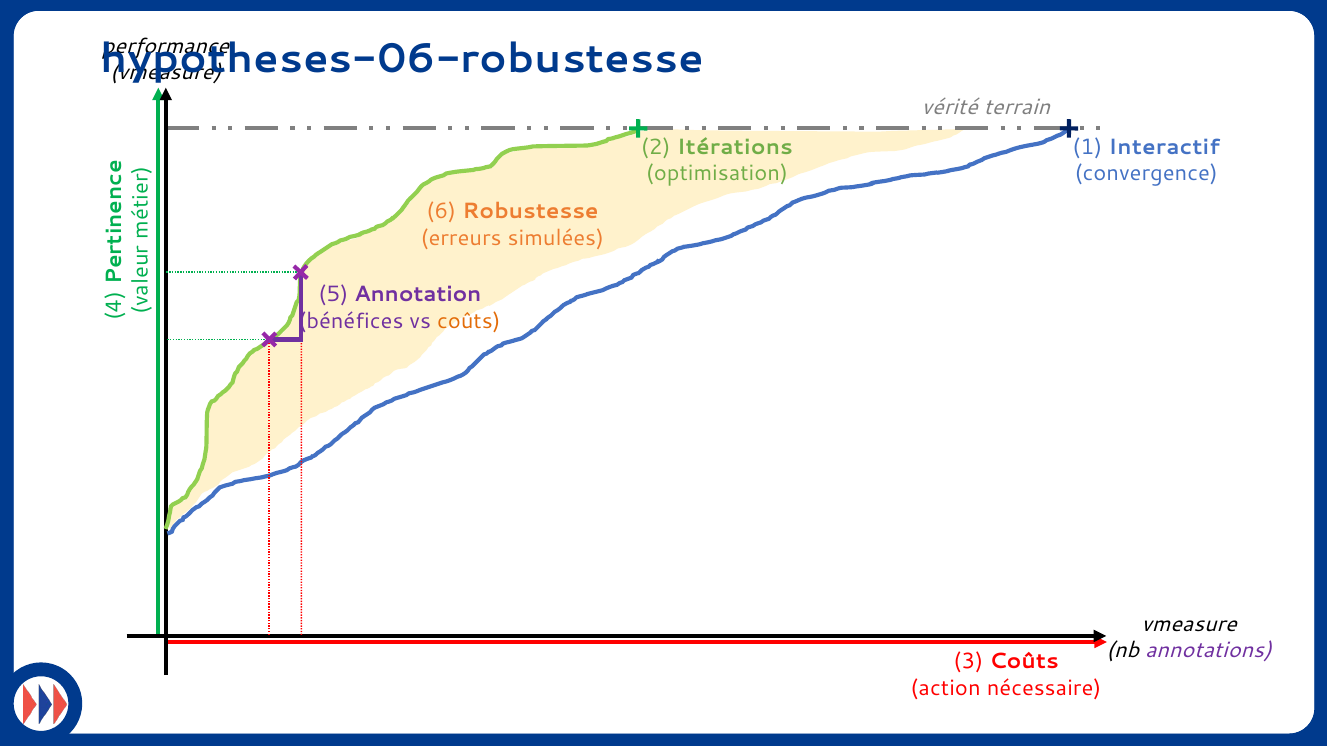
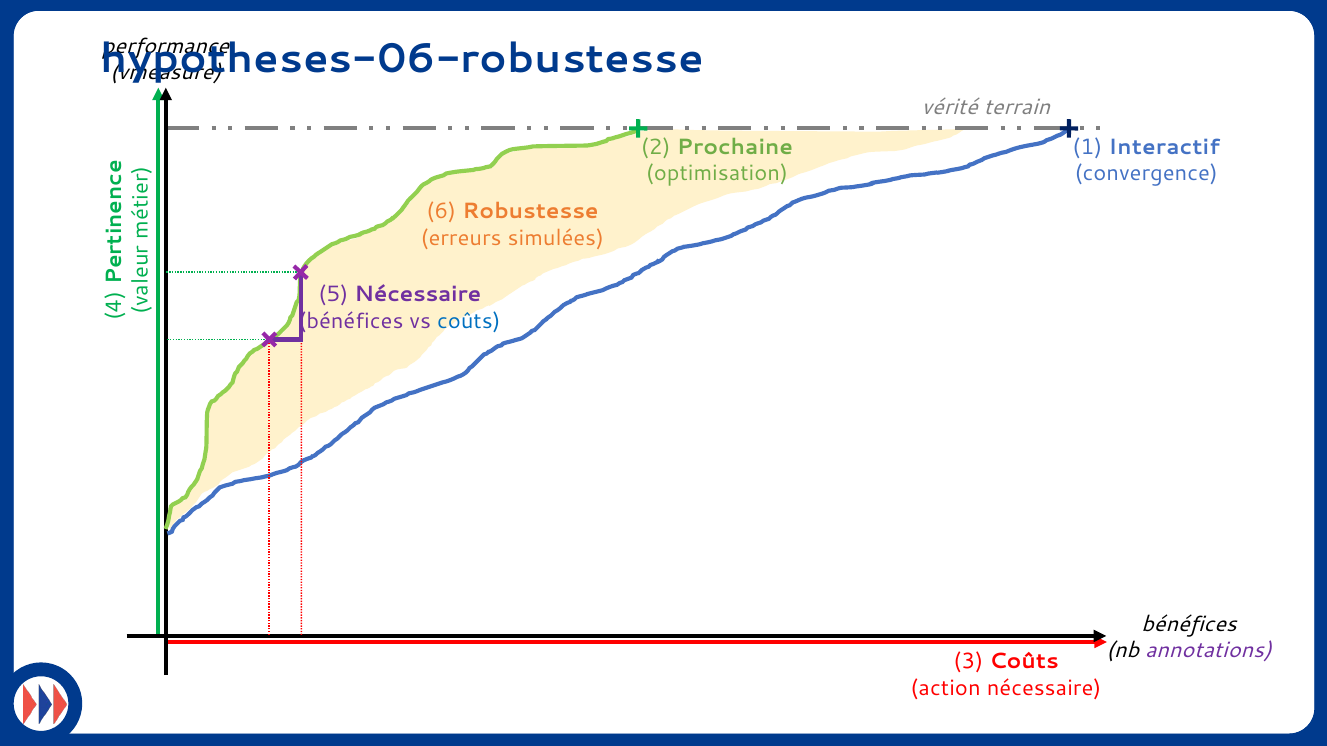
Itérations: Itérations -> Prochaine (735, 147)
5 Annotation: Annotation -> Nécessaire (418, 295)
coûts colour: orange -> blue (469, 321)
vmeasure: vmeasure -> bénéfices (1189, 624)
